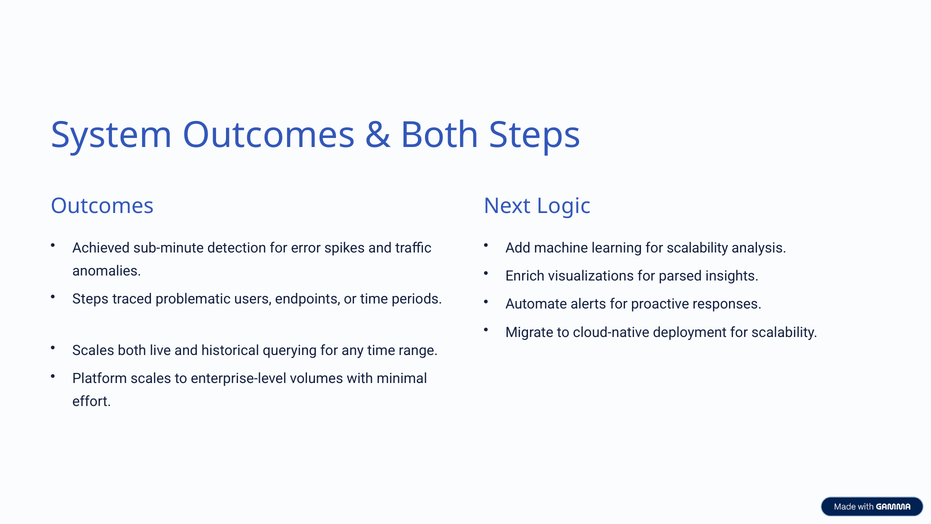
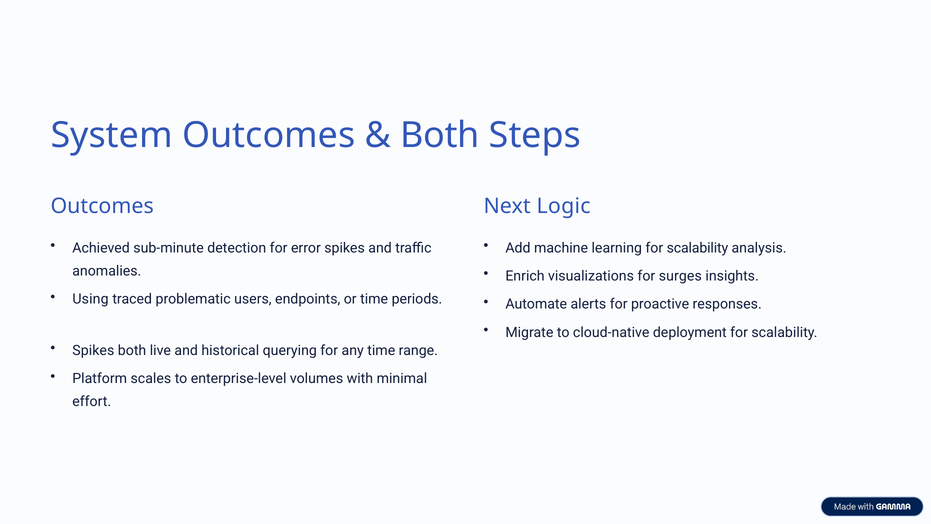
parsed: parsed -> surges (680, 276)
Steps: Steps -> Using (91, 299)
Scales: Scales -> Spikes (93, 350)
